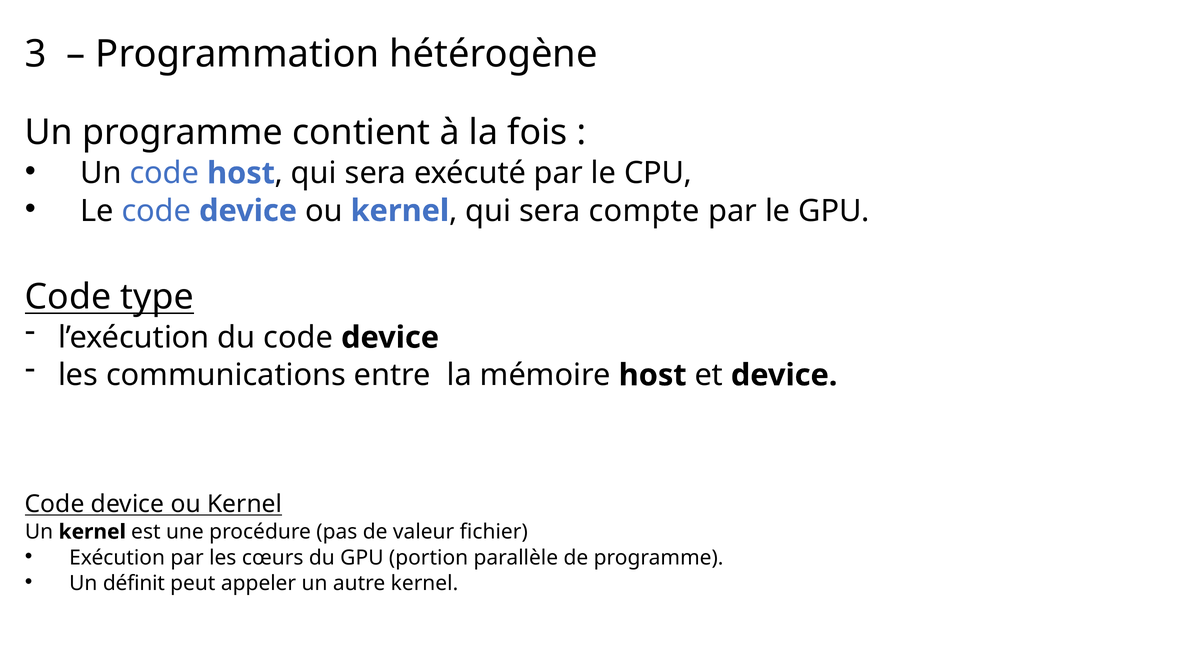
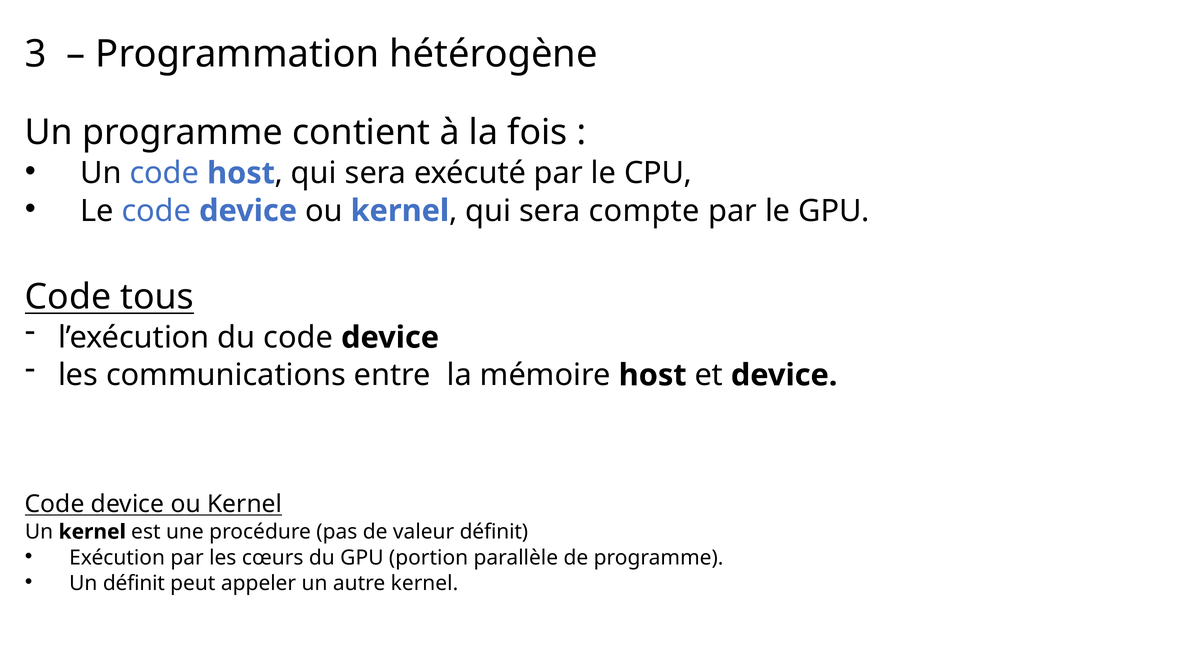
type: type -> tous (157, 297)
valeur fichier: fichier -> définit (494, 532)
